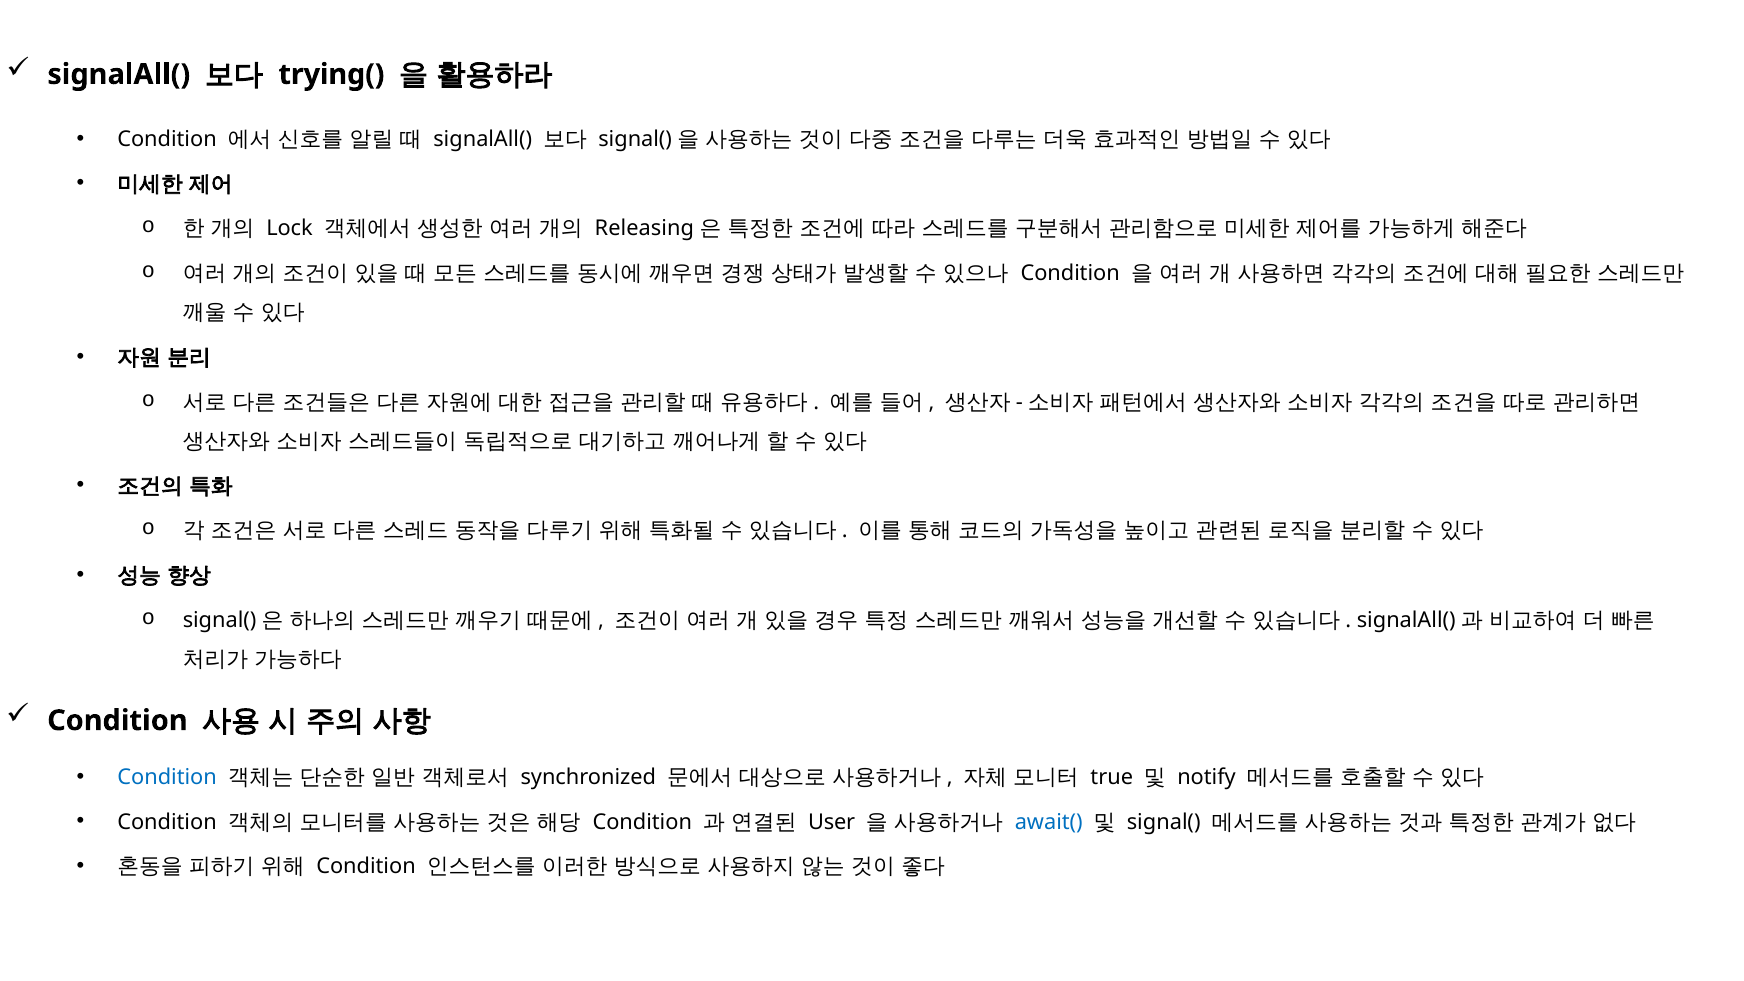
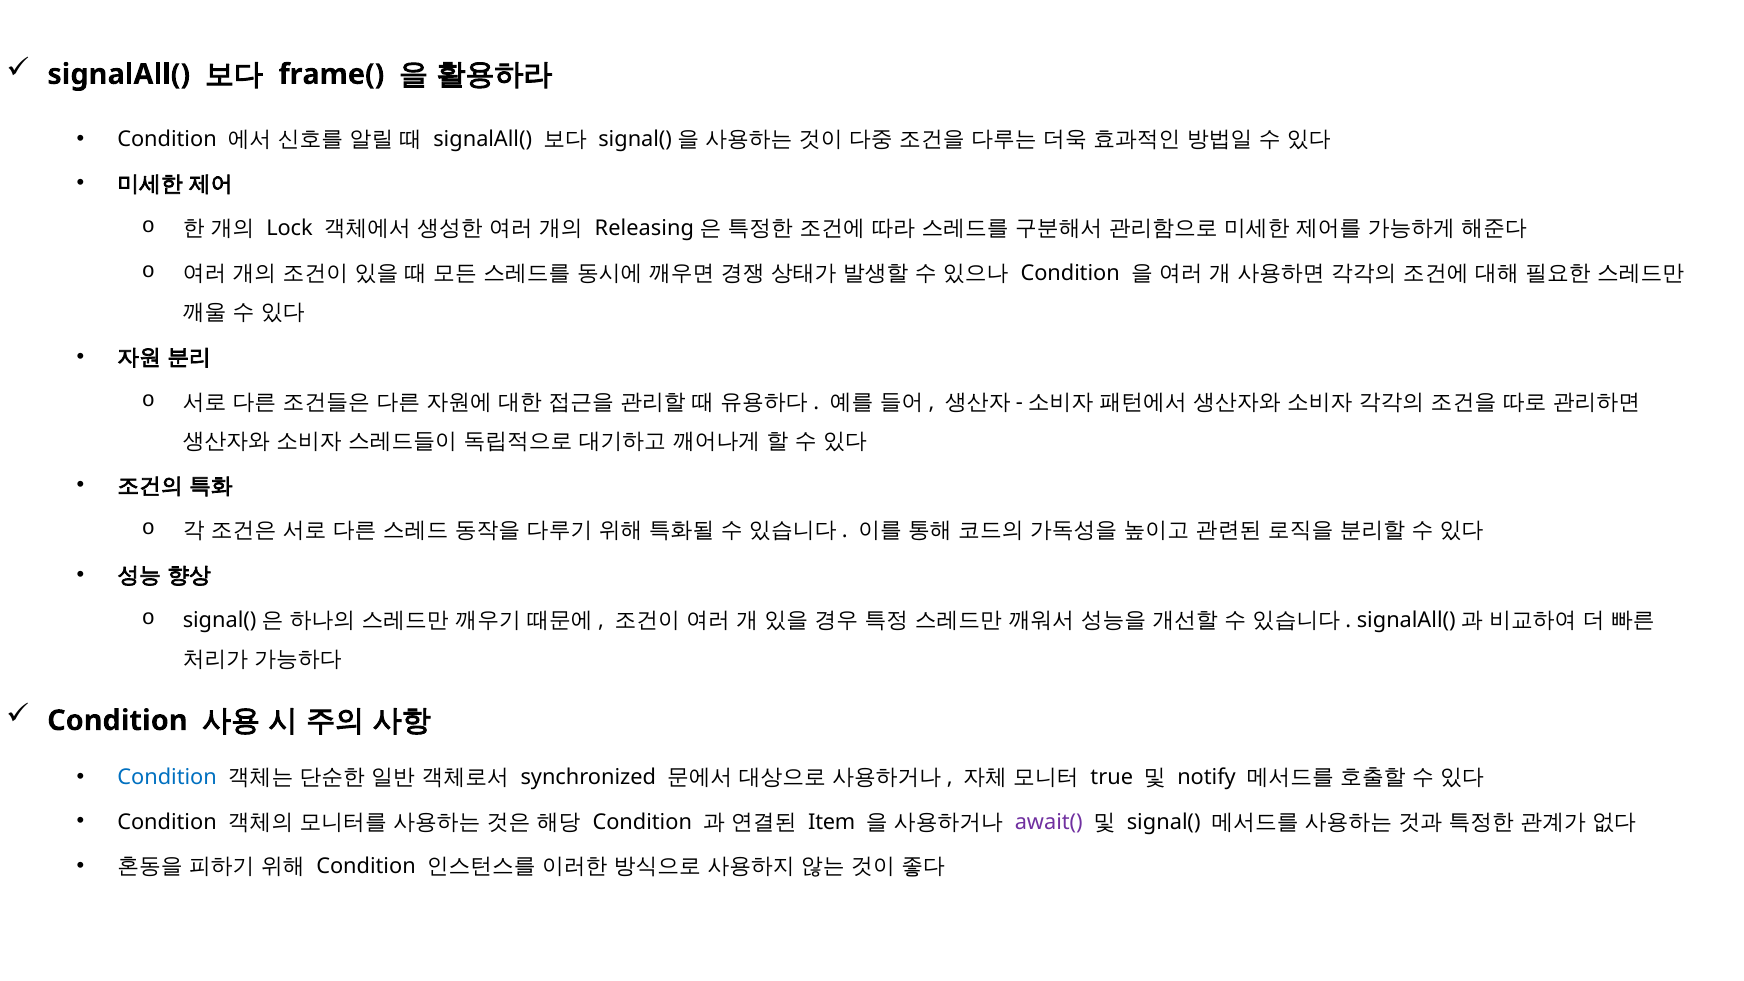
trying(: trying( -> frame( (331, 74)
User: User -> Item (832, 822)
await( colour: blue -> purple (1049, 822)
